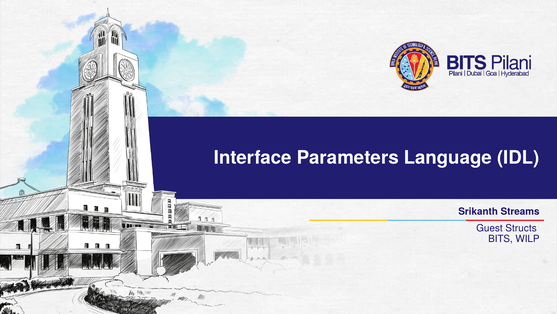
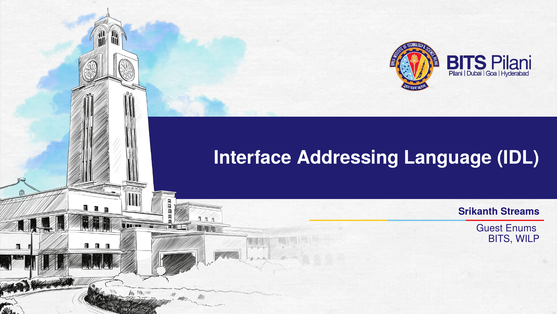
Parameters: Parameters -> Addressing (348, 157)
Structs: Structs -> Enums (521, 228)
